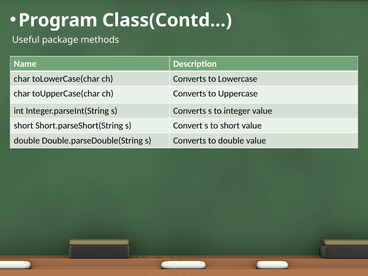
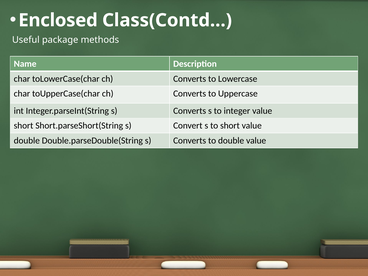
Program: Program -> Enclosed (58, 20)
